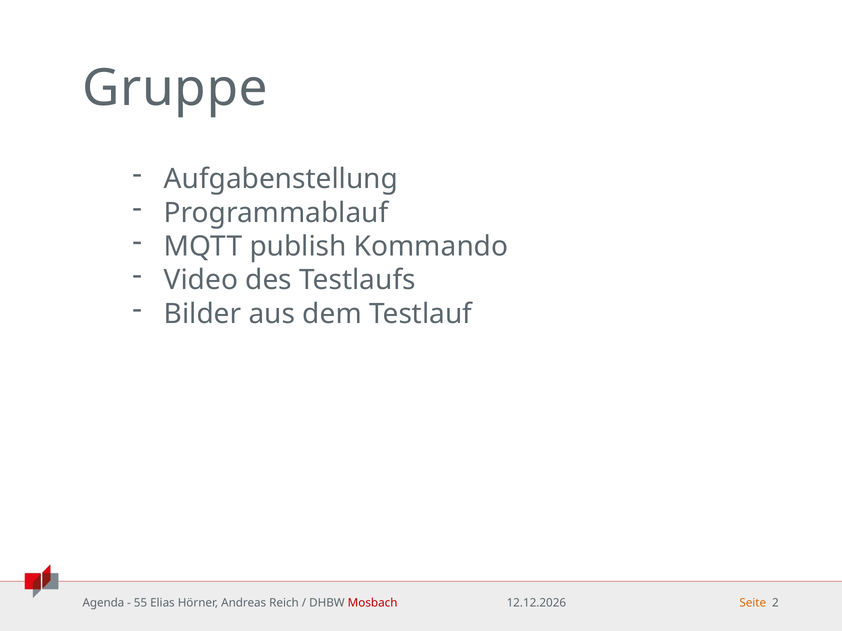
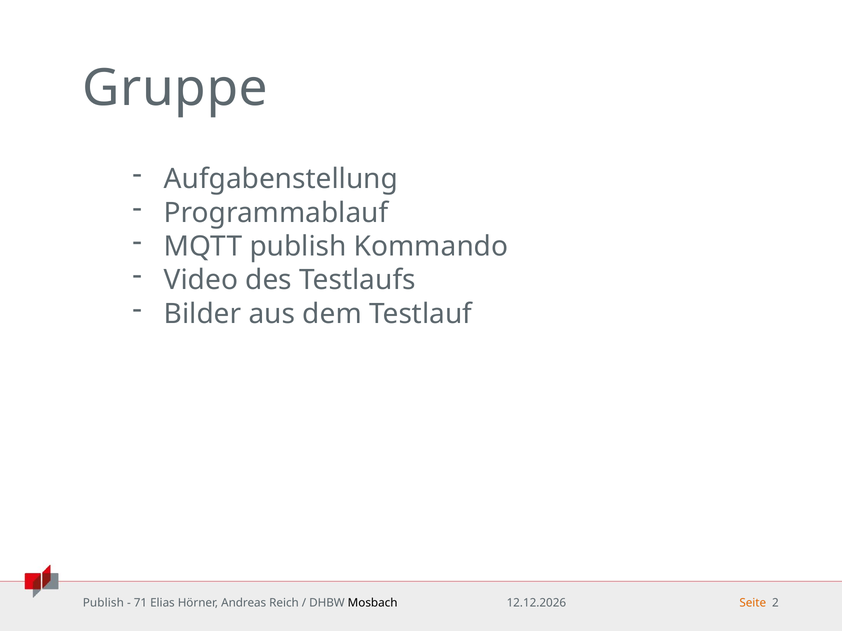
Agenda: Agenda -> Publish (103, 603)
55: 55 -> 71 (140, 603)
Mosbach colour: red -> black (373, 603)
